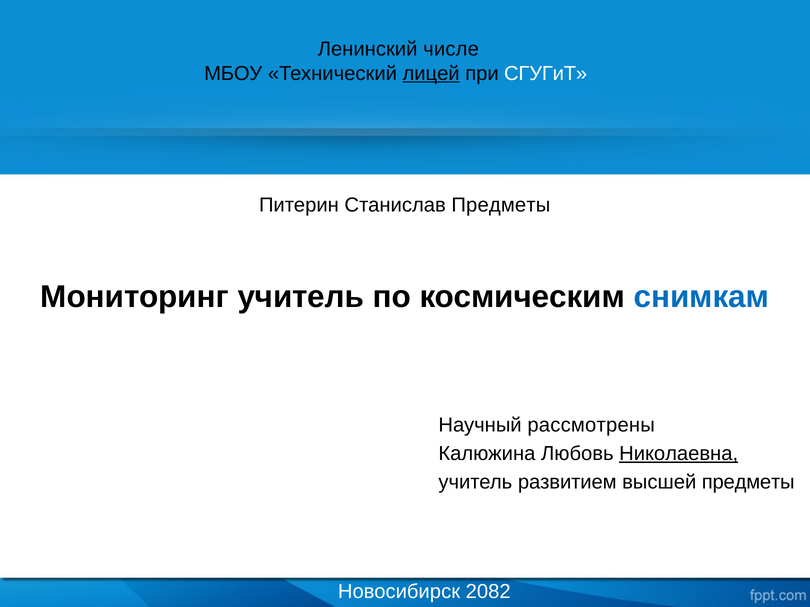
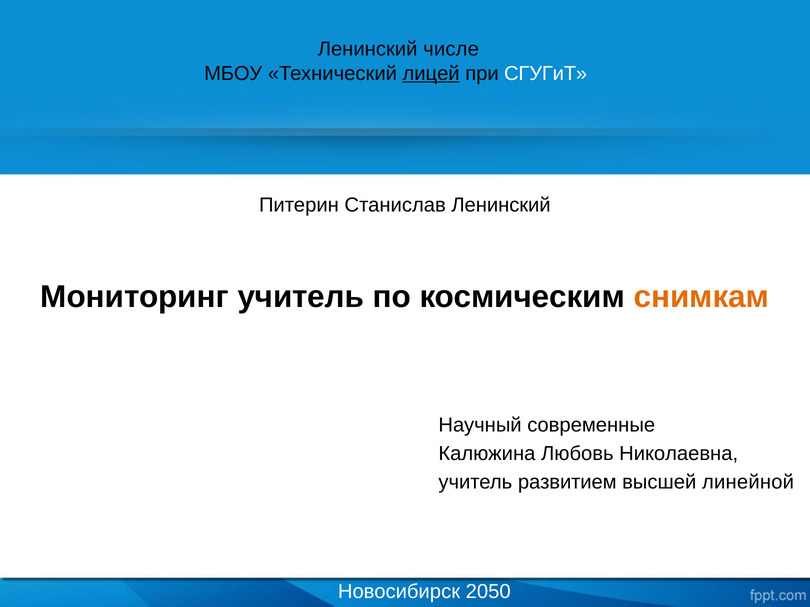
Станислав Предметы: Предметы -> Ленинский (501, 205)
снимкам colour: blue -> orange (701, 297)
рассмотрены: рассмотрены -> современные (591, 426)
Николаевна underline: present -> none (679, 454)
высшей предметы: предметы -> линейной (748, 482)
2082: 2082 -> 2050 (488, 592)
